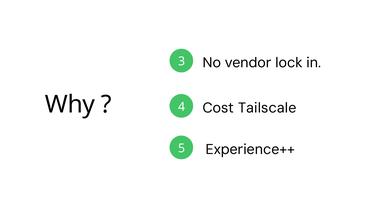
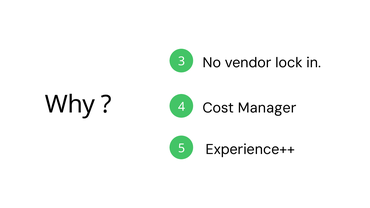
Tailscale: Tailscale -> Manager (267, 108)
